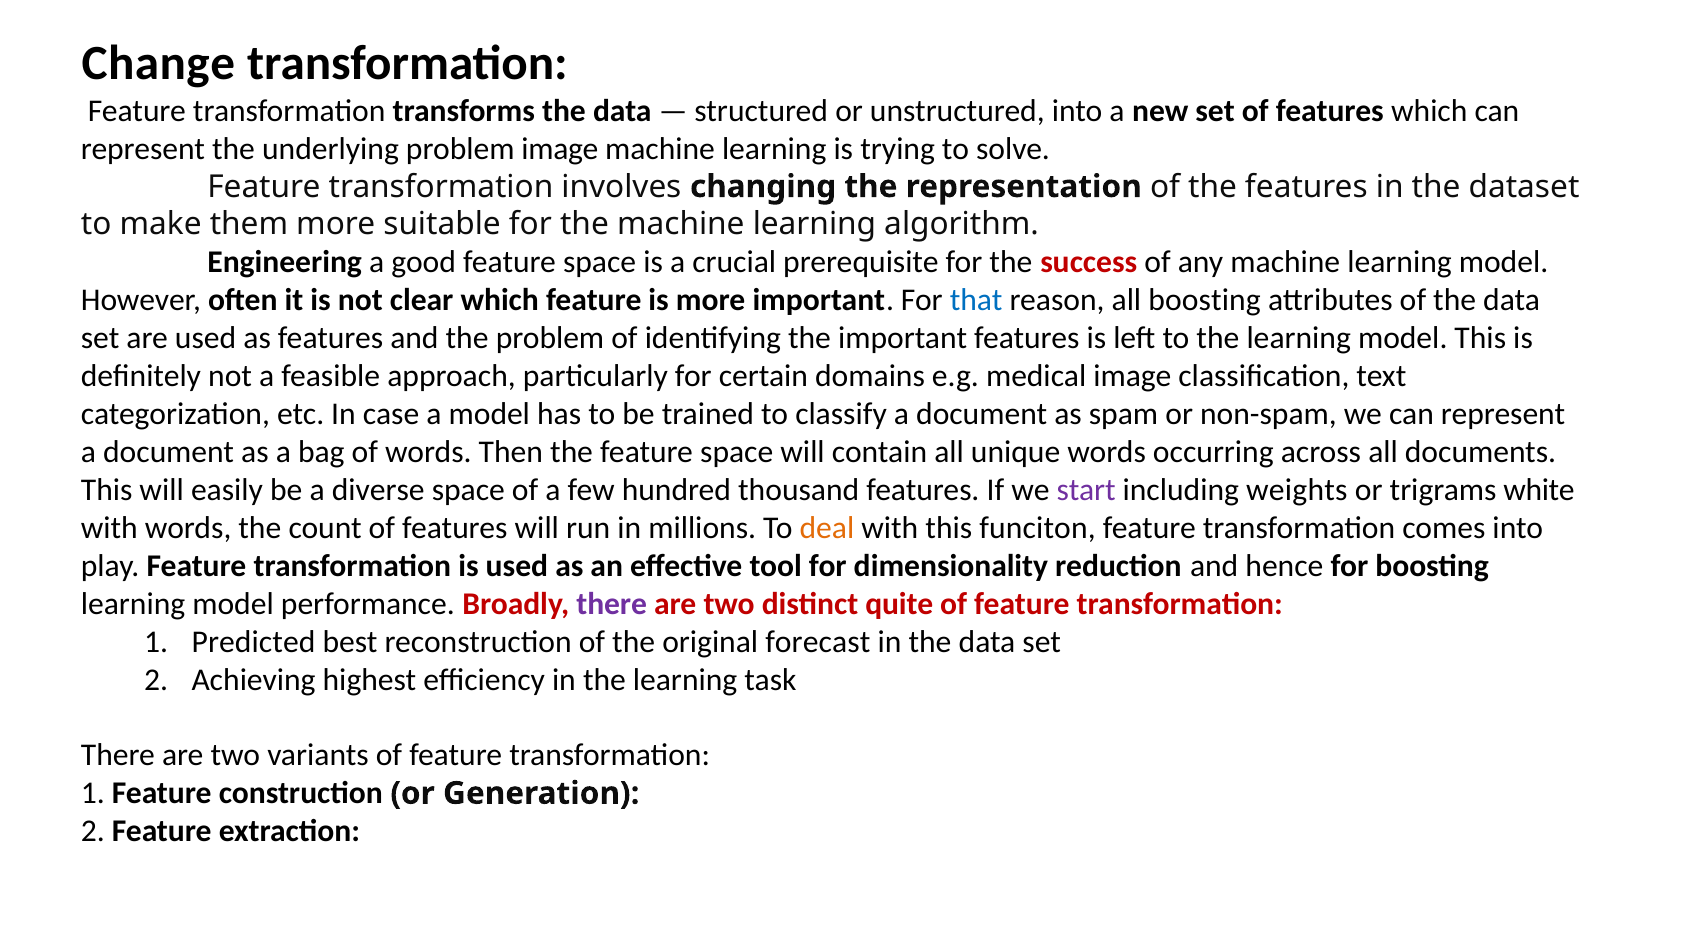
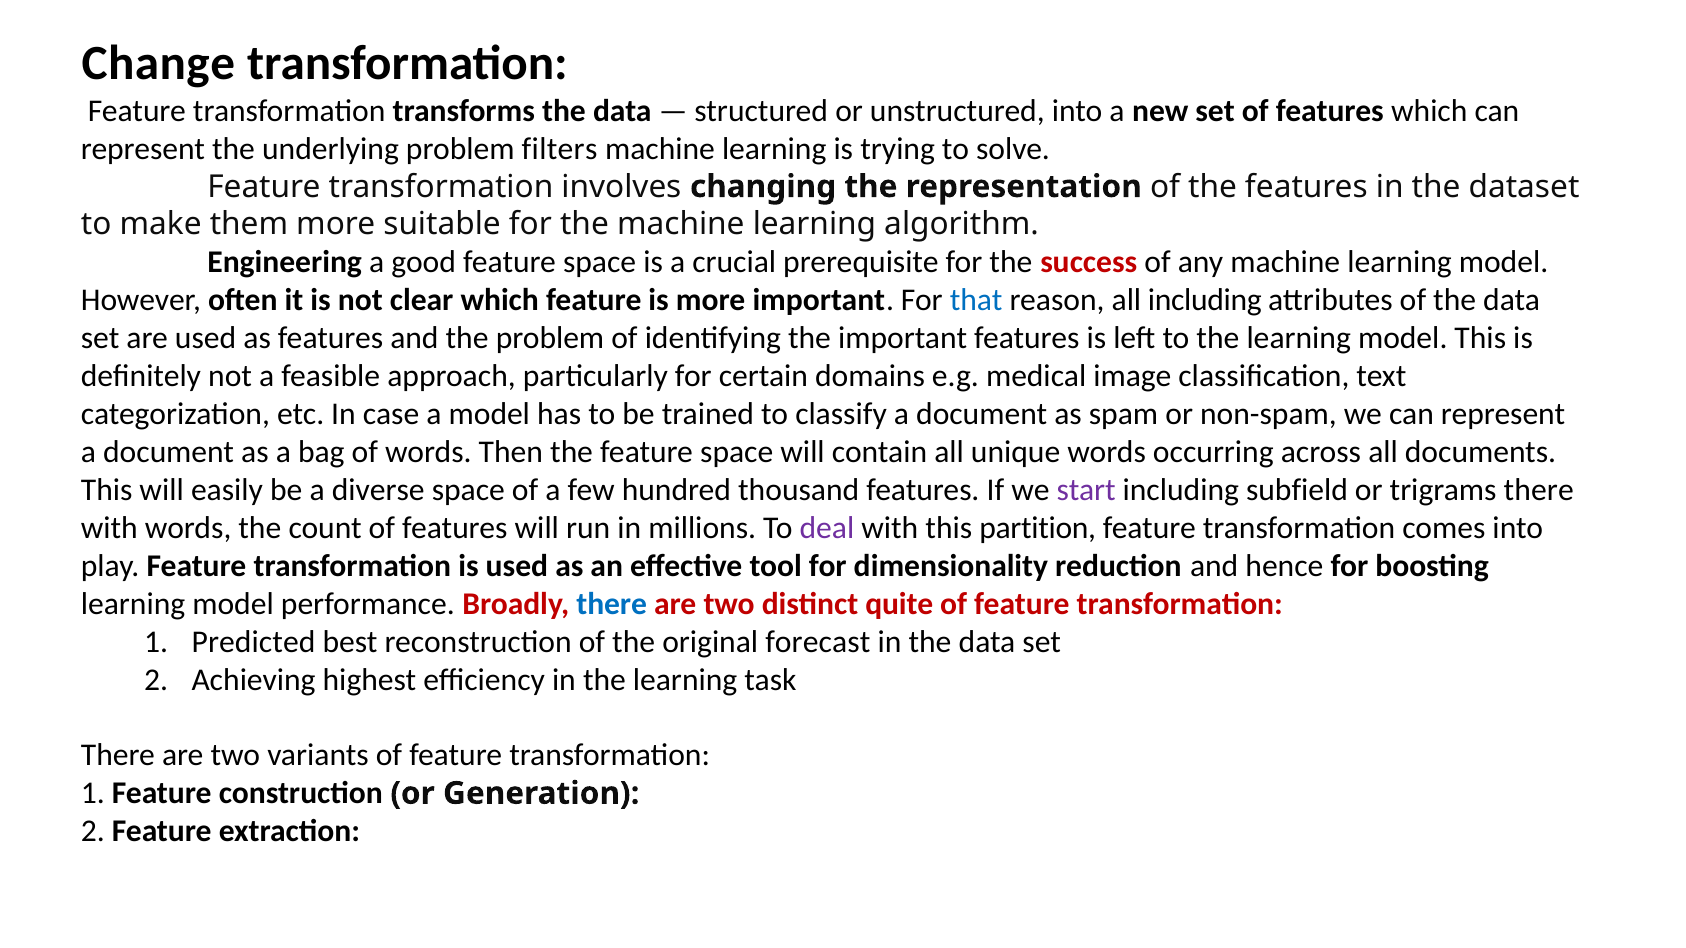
problem image: image -> filters (560, 149)
all boosting: boosting -> including (1205, 301)
weights: weights -> subfield (1297, 490)
trigrams white: white -> there (1539, 490)
deal colour: orange -> purple (827, 528)
funciton: funciton -> partition (1038, 528)
there colour: purple -> blue (612, 604)
